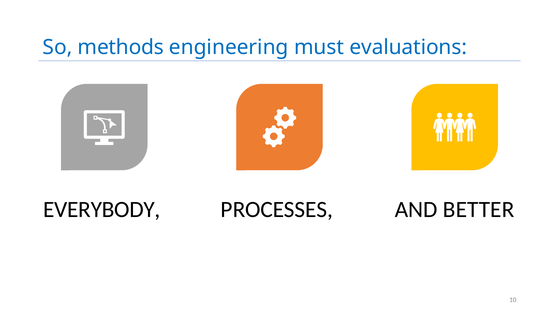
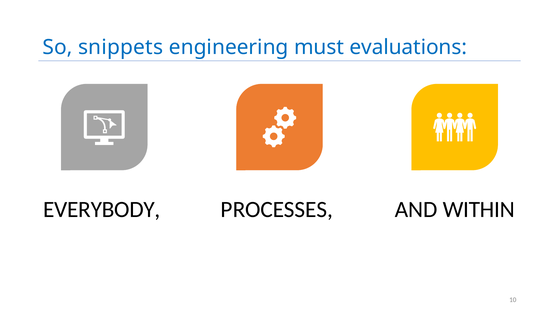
methods: methods -> snippets (121, 47)
BETTER: BETTER -> WITHIN (479, 210)
